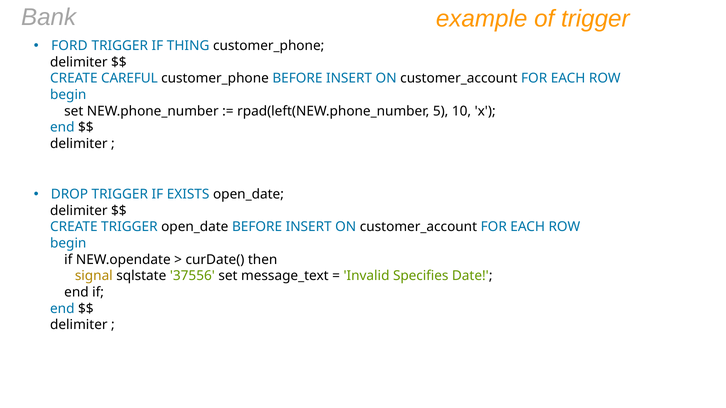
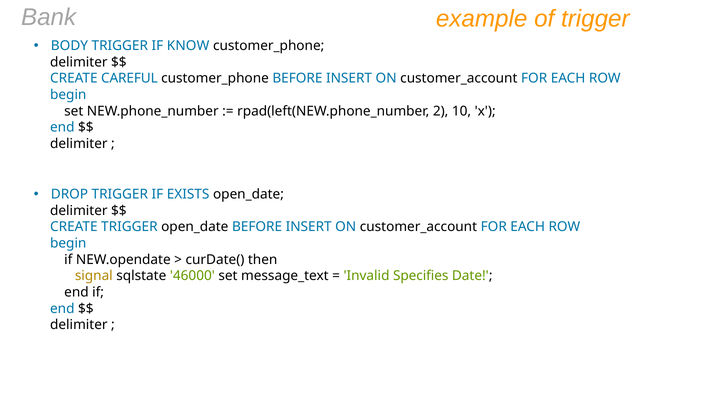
FORD: FORD -> BODY (69, 46)
THING: THING -> KNOW (188, 46)
5: 5 -> 2 (441, 111)
37556: 37556 -> 46000 (192, 276)
